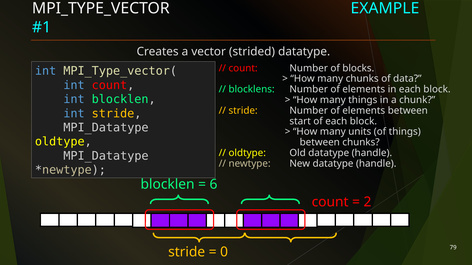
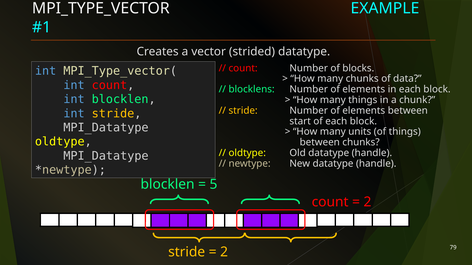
6: 6 -> 5 (213, 185)
0: 0 -> 2 (224, 253)
